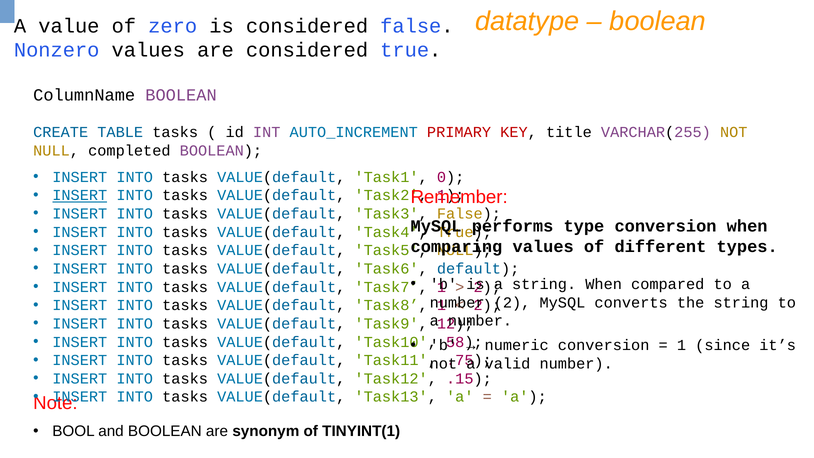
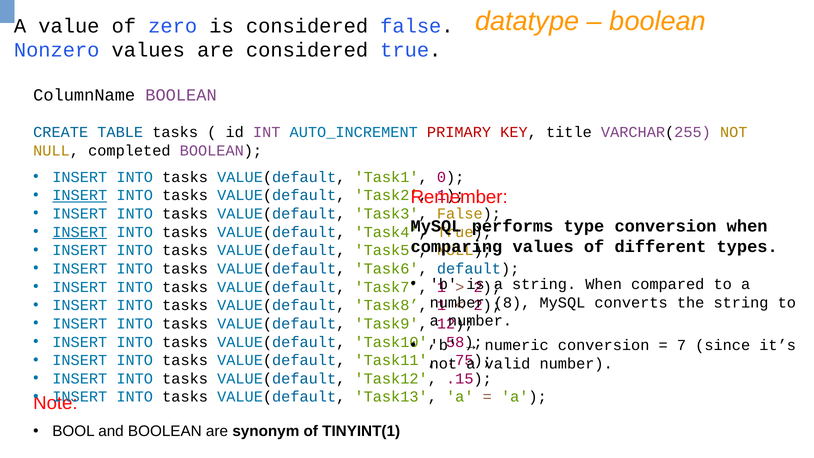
INSERT underline: none -> present (80, 232)
2: 2 -> 8 (512, 302)
1: 1 -> 7 (681, 345)
